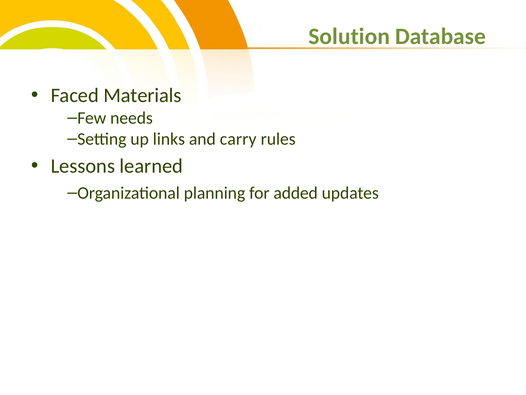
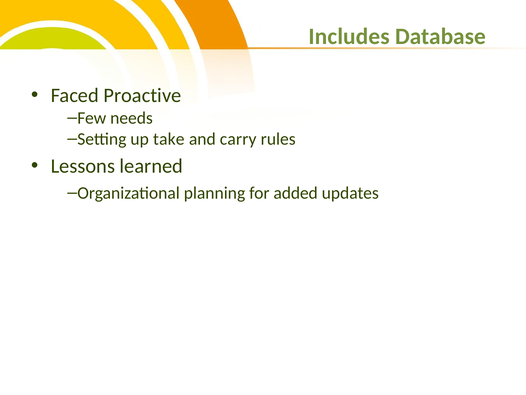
Solution: Solution -> Includes (349, 36)
Materials: Materials -> Proactive (142, 95)
links: links -> take (169, 139)
